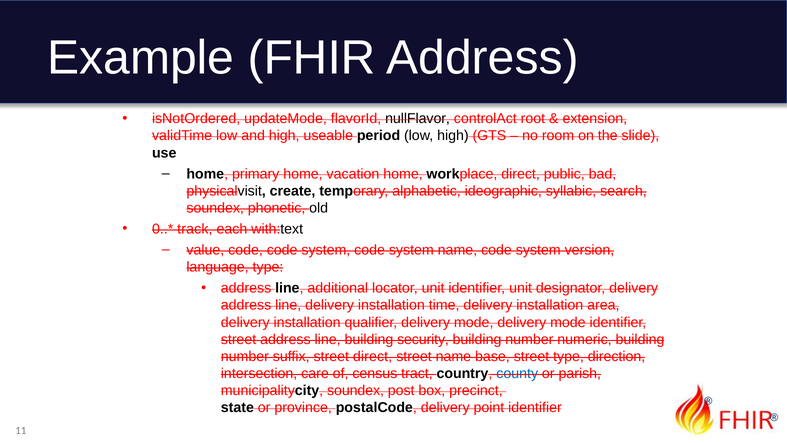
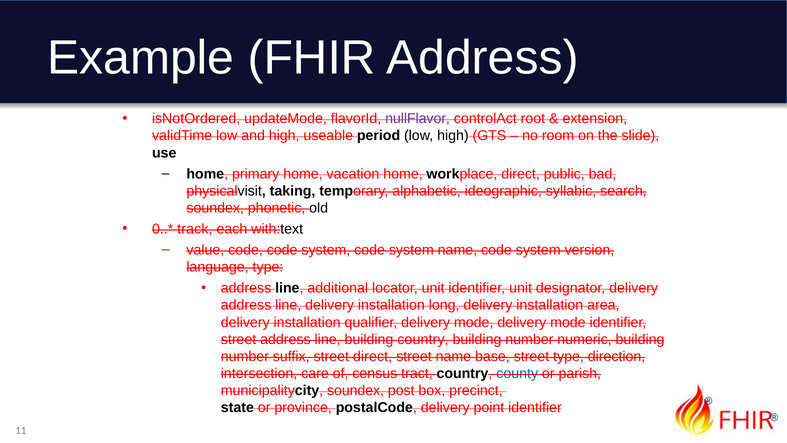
nullFlavor colour: black -> purple (418, 119)
create: create -> taking (293, 191)
time: time -> long (444, 305)
building security: security -> country (423, 339)
